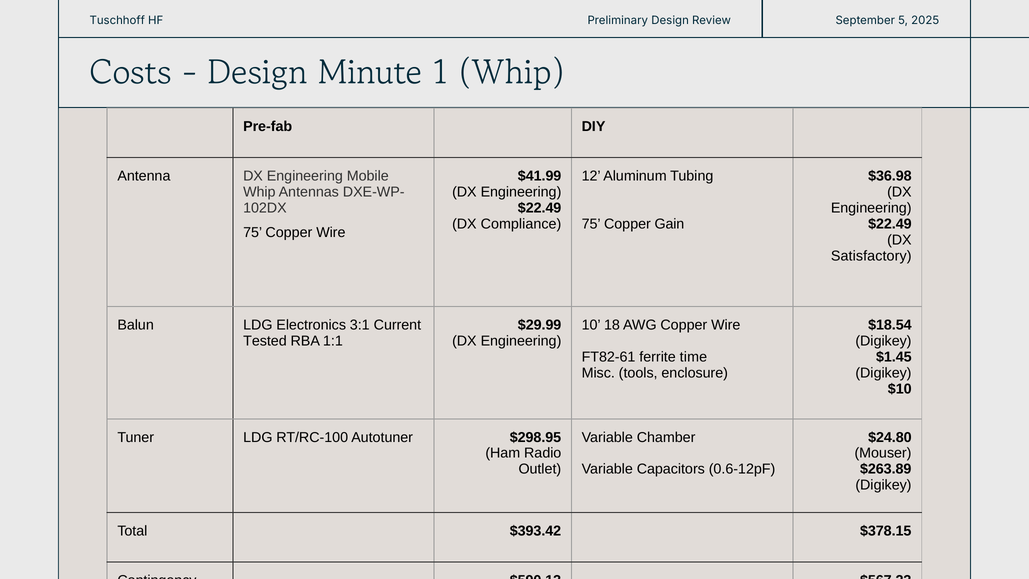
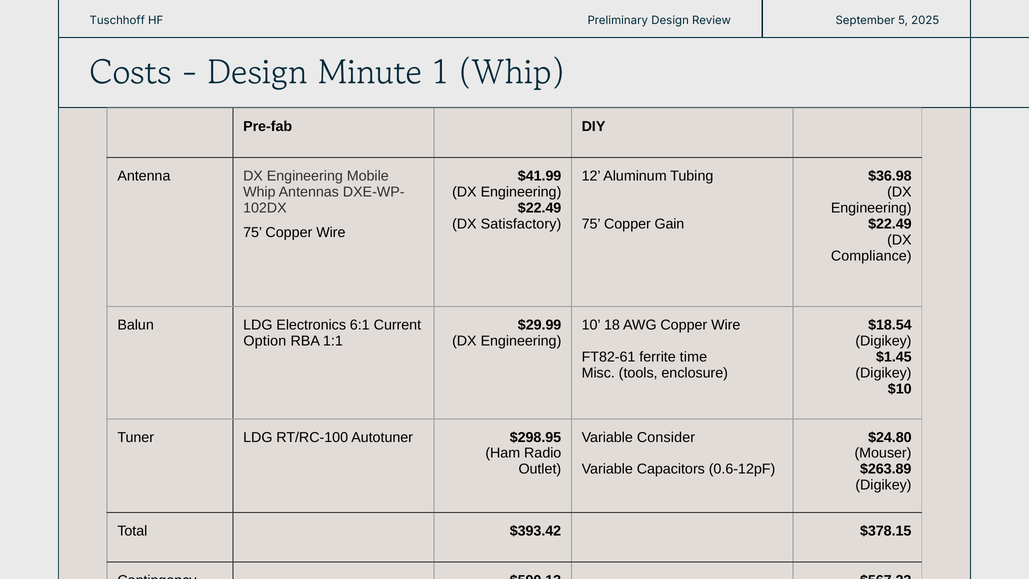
Compliance: Compliance -> Satisfactory (521, 224)
Satisfactory: Satisfactory -> Compliance (871, 256)
3:1: 3:1 -> 6:1 (360, 325)
Tested: Tested -> Option (265, 341)
Chamber: Chamber -> Consider (666, 437)
